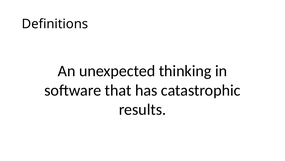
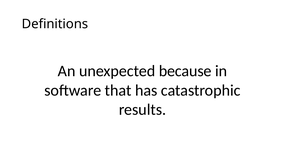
thinking: thinking -> because (185, 71)
